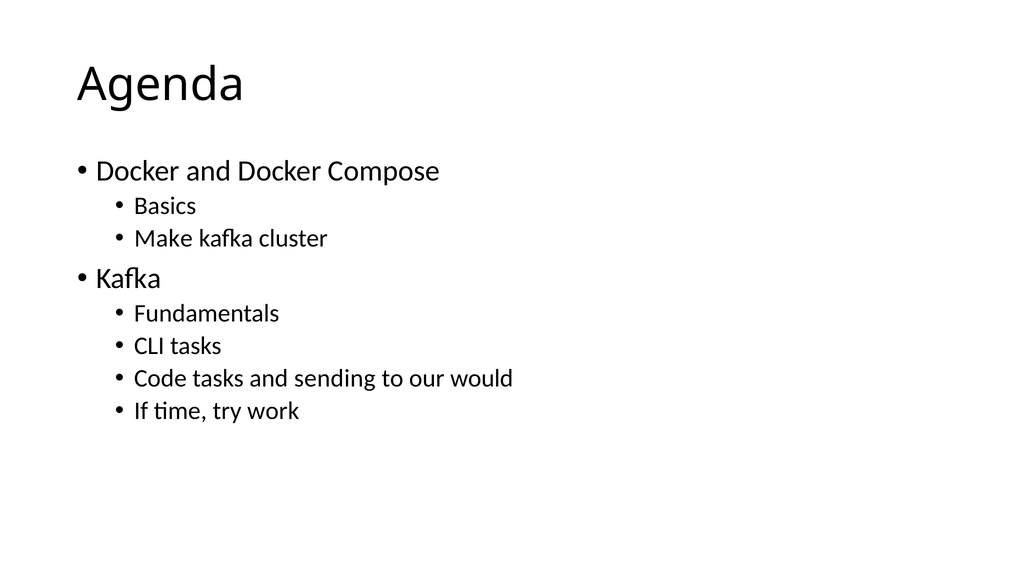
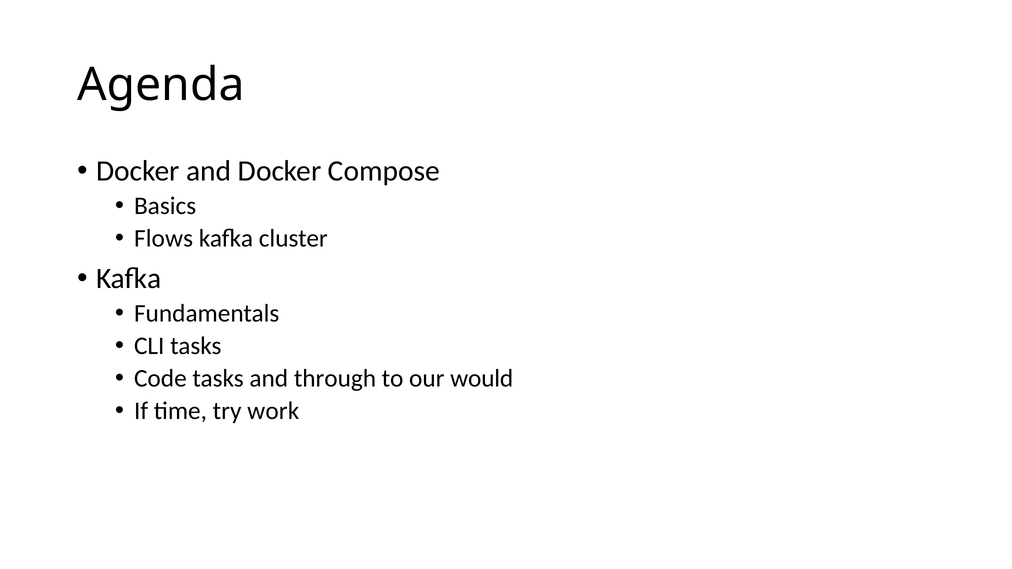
Make: Make -> Flows (164, 238)
sending: sending -> through (335, 379)
